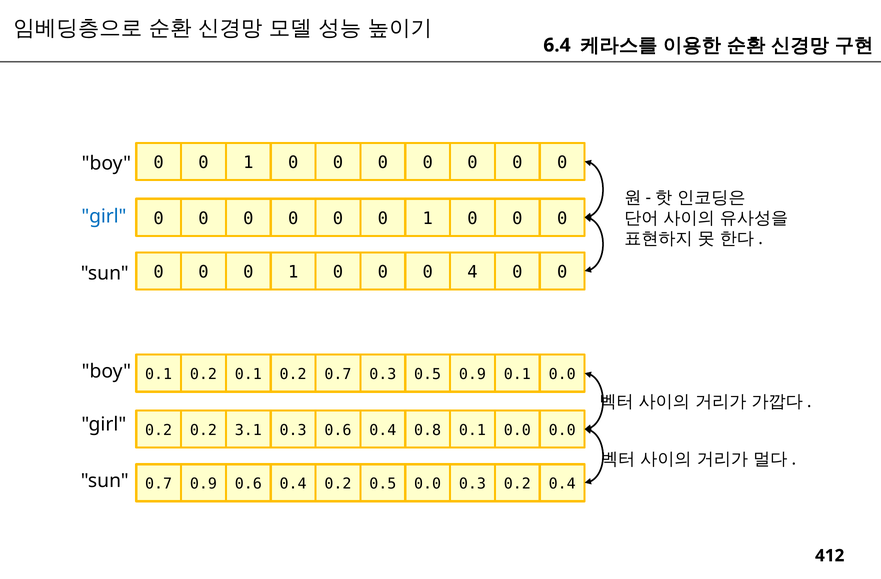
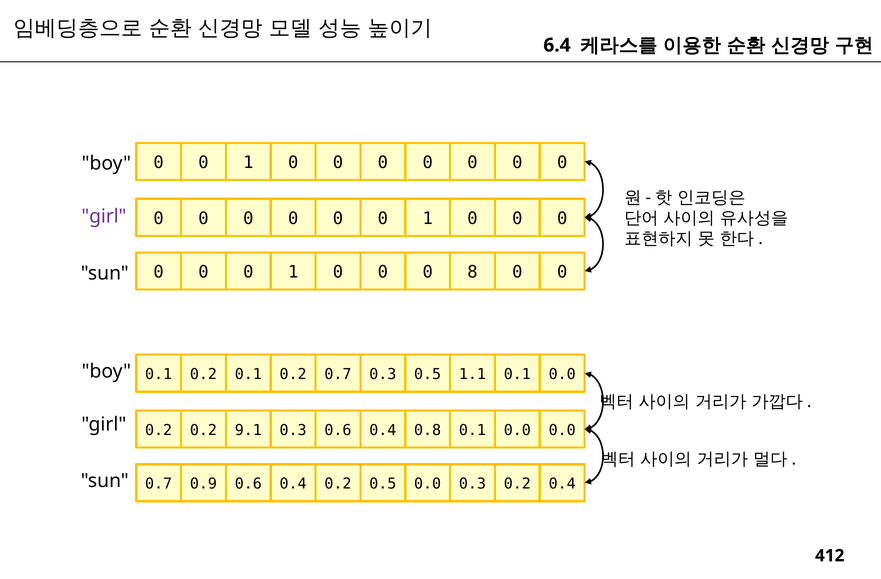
girl colour: blue -> purple (104, 217)
4: 4 -> 8 (473, 272)
0.5 0.9: 0.9 -> 1.1 (472, 374)
3.1: 3.1 -> 9.1 (248, 430)
